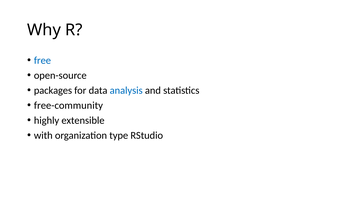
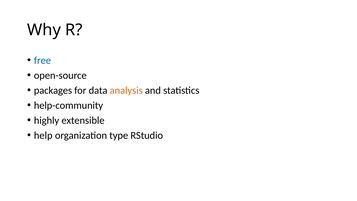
analysis colour: blue -> orange (126, 90)
free-community: free-community -> help-community (68, 105)
with: with -> help (43, 135)
